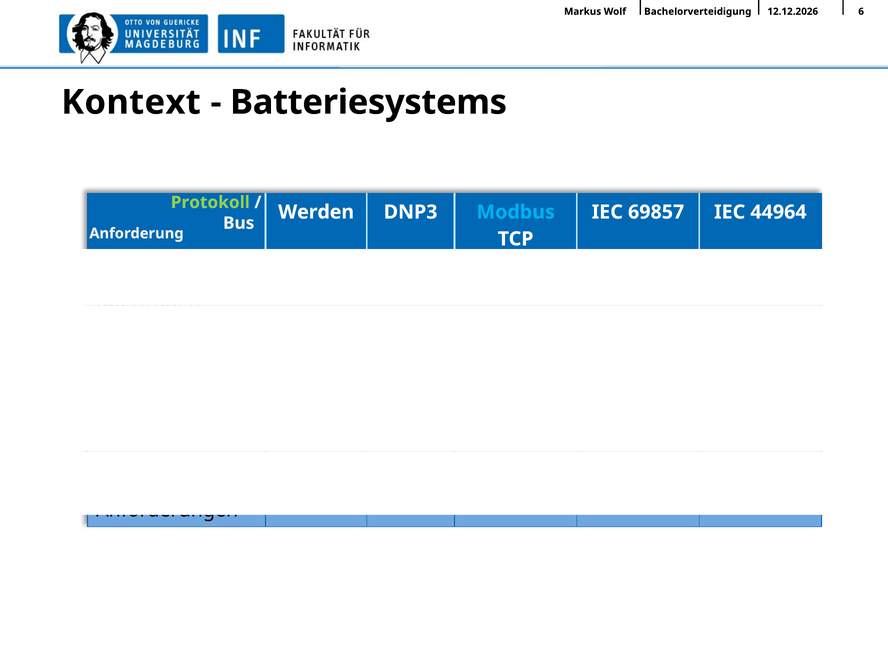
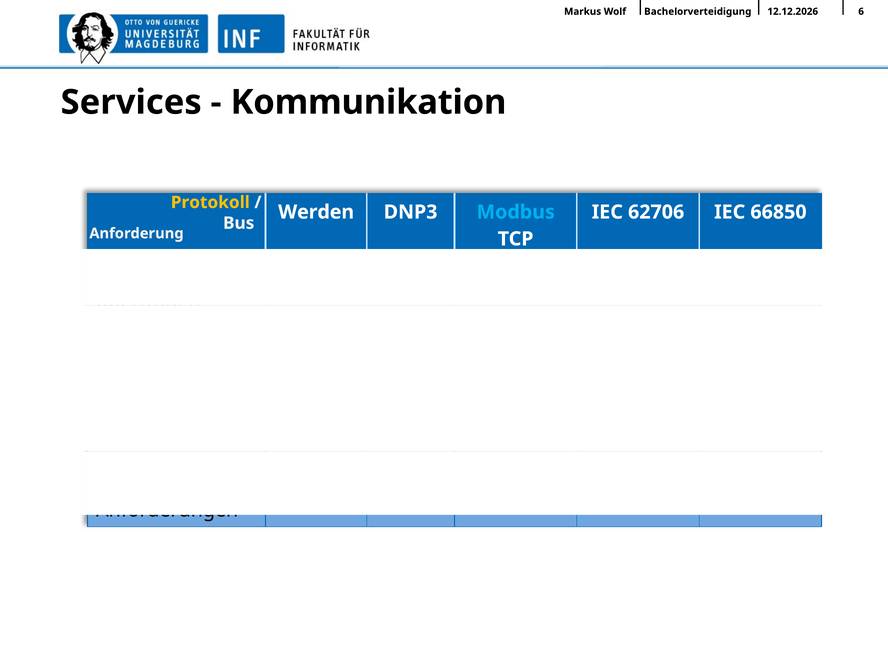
Kontext: Kontext -> Services (131, 102)
Batteriesystems: Batteriesystems -> Kommunikation (368, 102)
Protokoll colour: light green -> yellow (210, 202)
69857: 69857 -> 62706 (656, 212)
44964: 44964 -> 66850 (778, 212)
